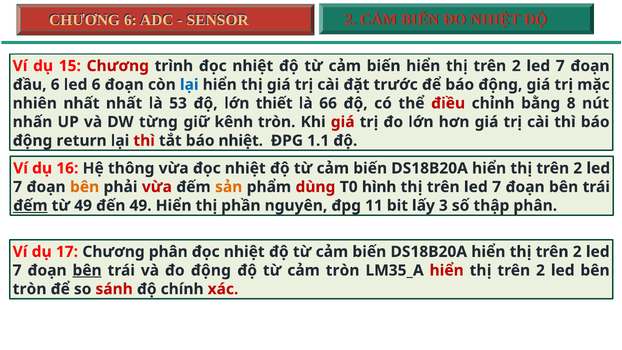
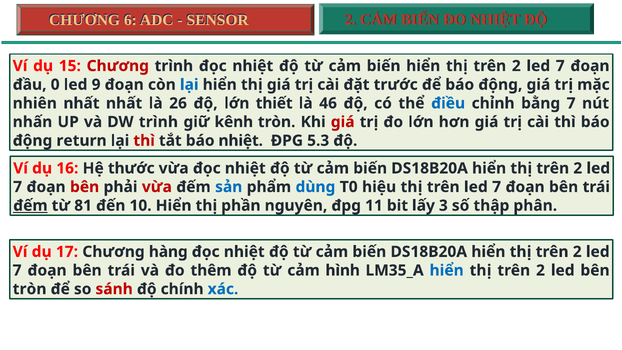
đầu 6: 6 -> 0 (55, 85)
led 6: 6 -> 9 (96, 85)
53: 53 -> 26 (178, 103)
66: 66 -> 46 (328, 103)
điều colour: red -> blue (448, 103)
bằng 8: 8 -> 7 (571, 103)
DW từng: từng -> trình (158, 122)
1.1: 1.1 -> 5.3 (318, 141)
thông: thông -> thước (131, 168)
bên colour: orange -> red (85, 187)
sản colour: orange -> blue (229, 187)
dùng colour: red -> blue (315, 187)
hình: hình -> hiệu (379, 187)
từ 49: 49 -> 81 (83, 206)
đến 49: 49 -> 10 (141, 206)
Chương phân: phân -> hàng (168, 252)
bên underline: present -> none (87, 270)
đo động: động -> thêm (211, 270)
cảm tròn: tròn -> hình (343, 270)
hiển colour: red -> blue (447, 270)
xác colour: red -> blue (223, 289)
